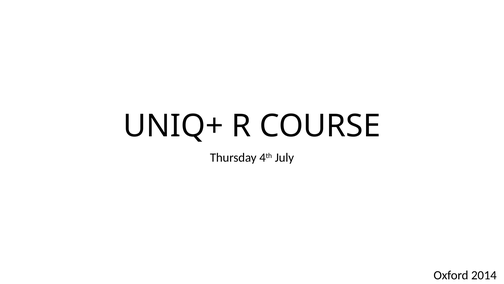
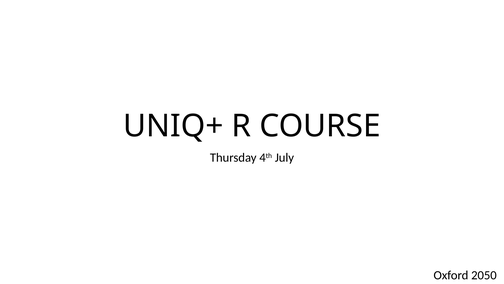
2014: 2014 -> 2050 (484, 275)
